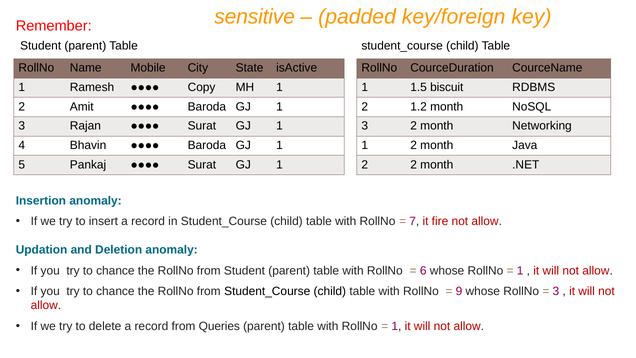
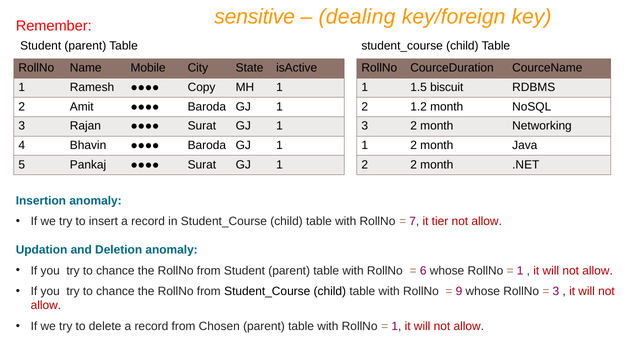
padded: padded -> dealing (357, 17)
fire: fire -> tier (440, 221)
Queries: Queries -> Chosen (219, 326)
